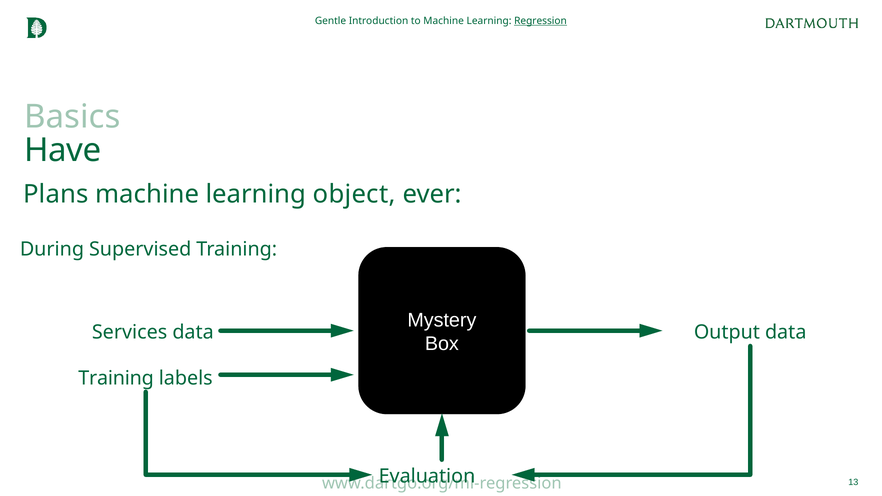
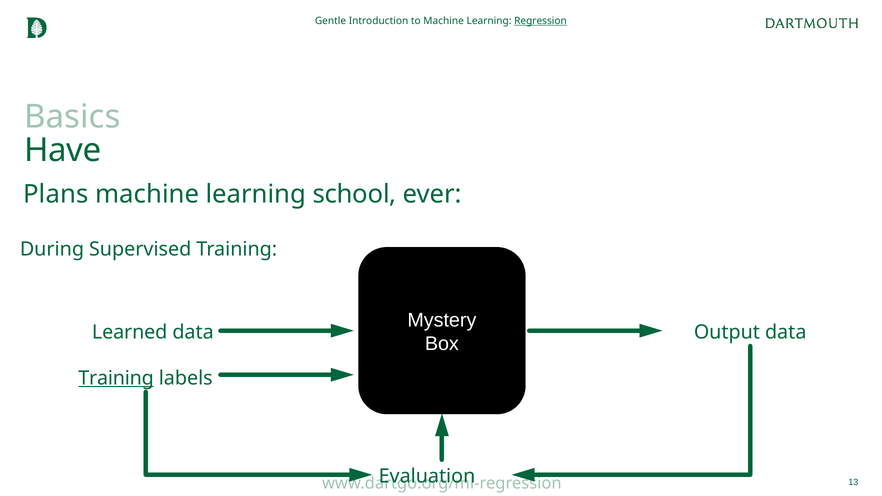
object: object -> school (354, 195)
Services: Services -> Learned (130, 332)
Training underline: none -> present (116, 378)
